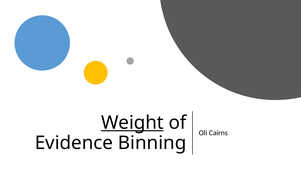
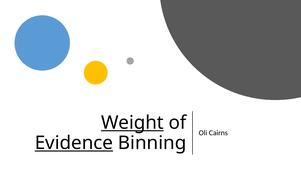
Evidence underline: none -> present (74, 143)
